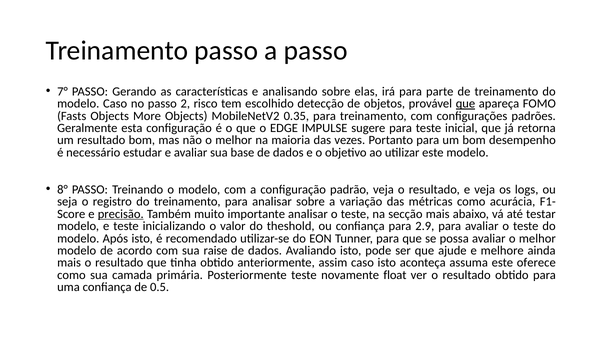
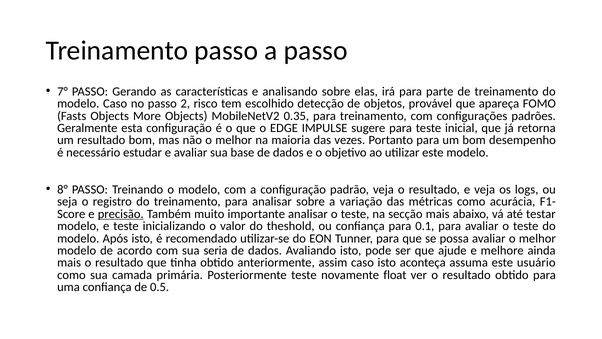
que underline: present -> none (465, 104)
2.9: 2.9 -> 0.1 (425, 226)
raise: raise -> seria (216, 250)
oferece: oferece -> usuário (536, 262)
